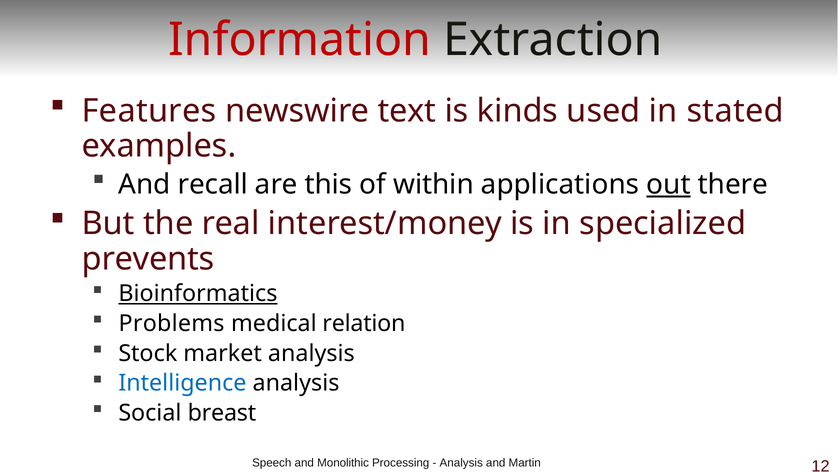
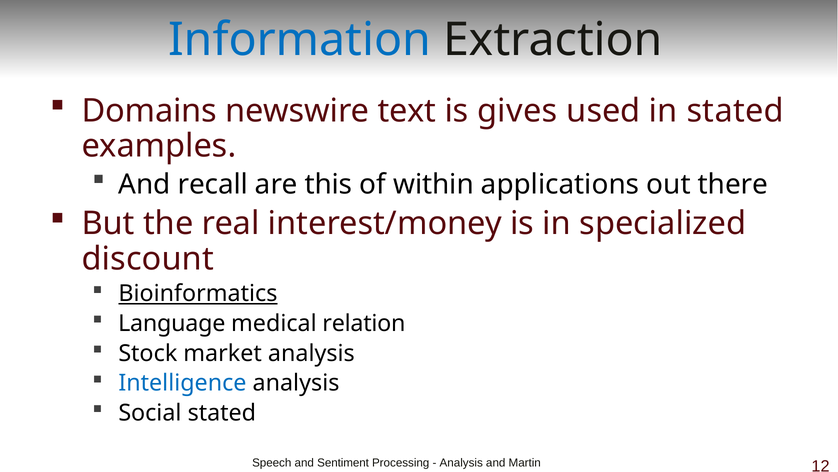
Information colour: red -> blue (300, 40)
Features: Features -> Domains (149, 111)
kinds: kinds -> gives (517, 111)
out underline: present -> none (669, 184)
prevents: prevents -> discount (148, 259)
Problems: Problems -> Language (172, 323)
Social breast: breast -> stated (222, 413)
Monolithic: Monolithic -> Sentiment (343, 462)
